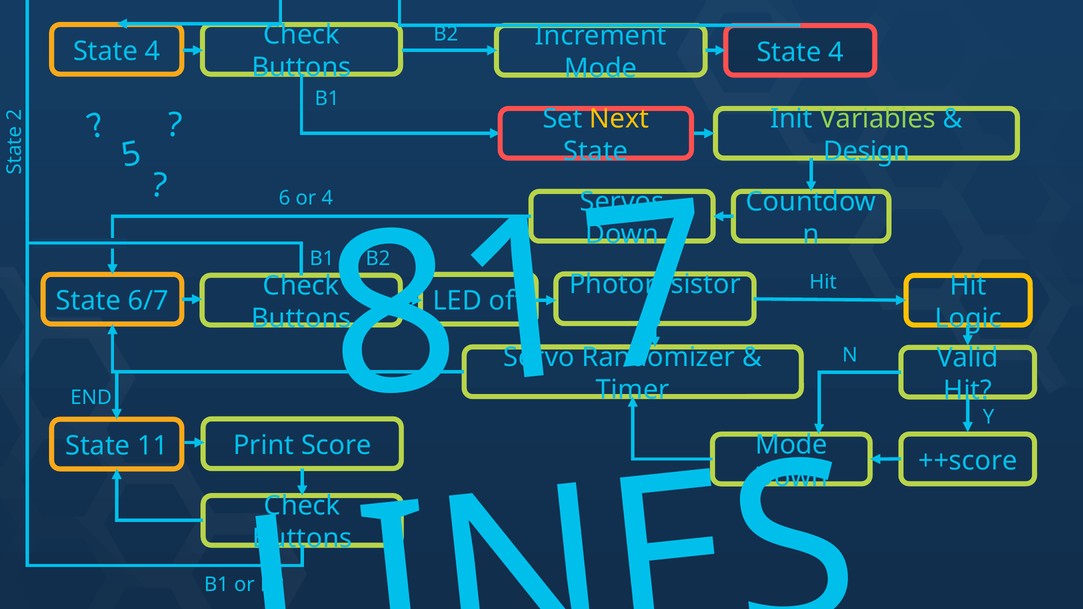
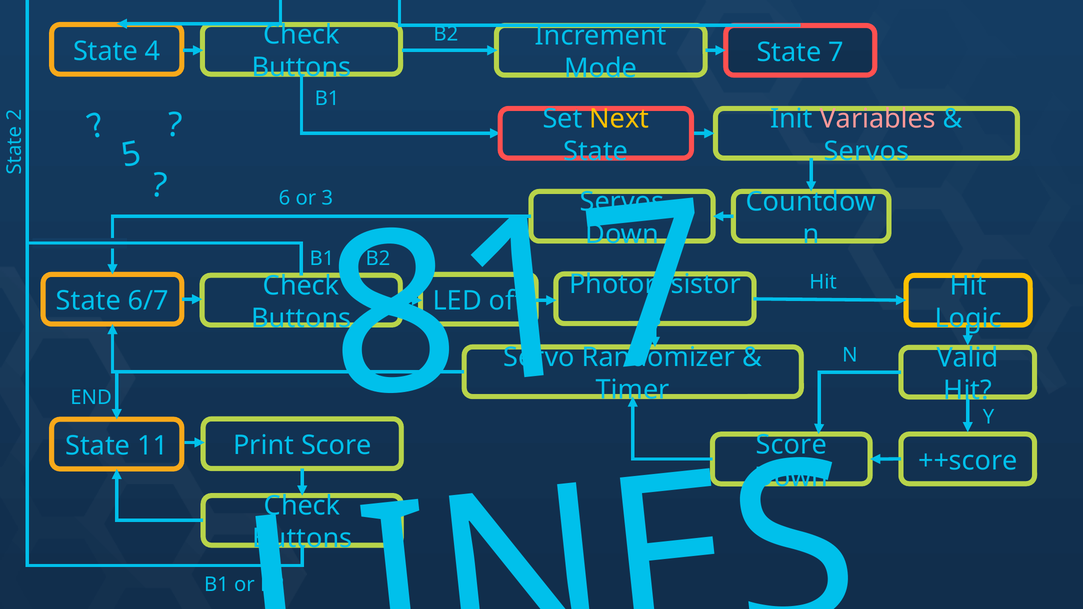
4: 4 -> 7 (836, 52)
Variables colour: light green -> pink (878, 119)
Design: Design -> Servos (866, 151)
4: 4 -> 3 (327, 198)
Mode: Mode -> Score (791, 445)
